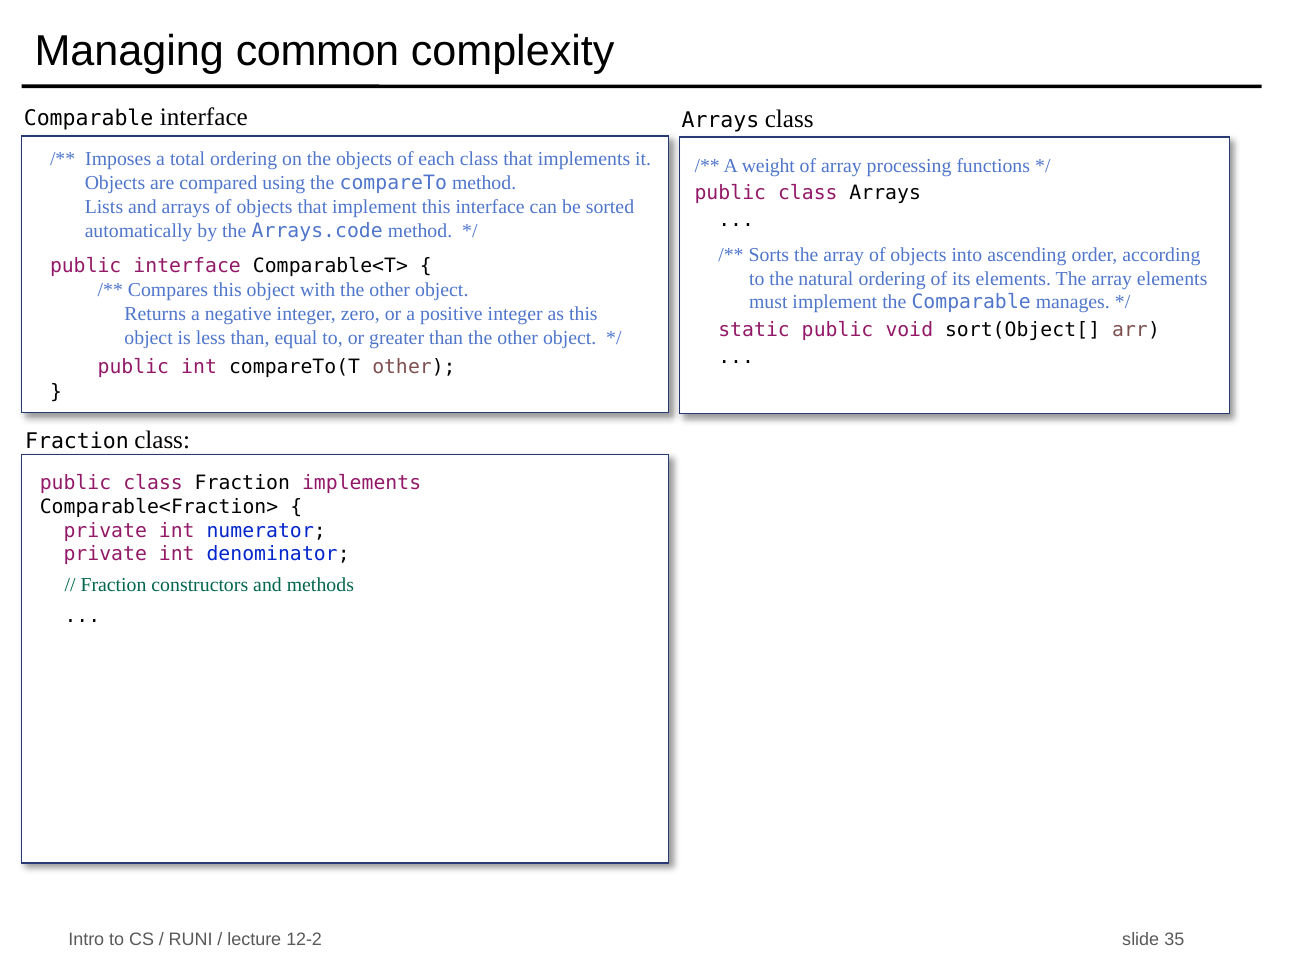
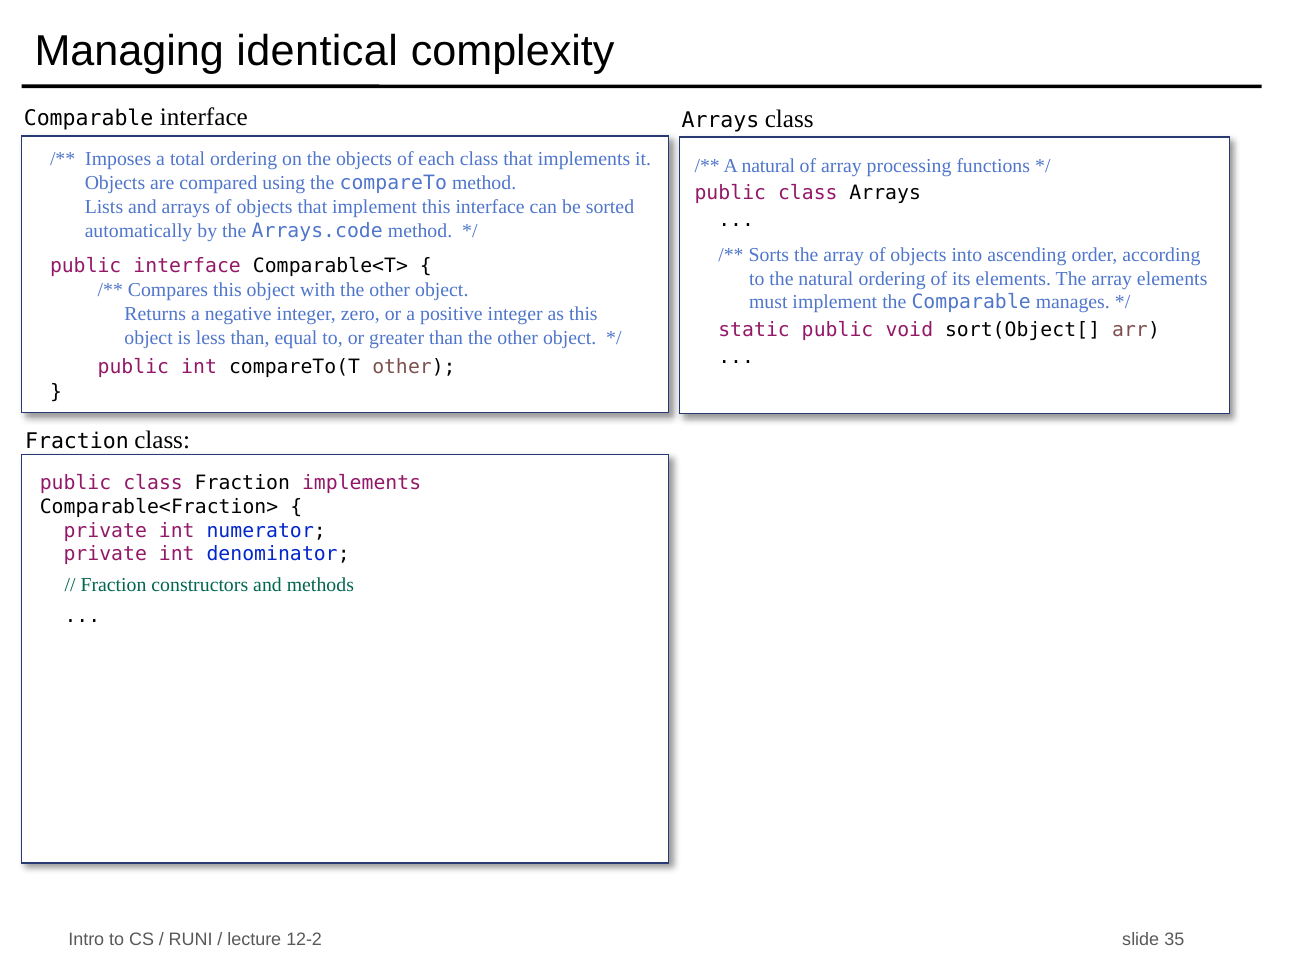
common: common -> identical (317, 52)
A weight: weight -> natural (768, 165)
